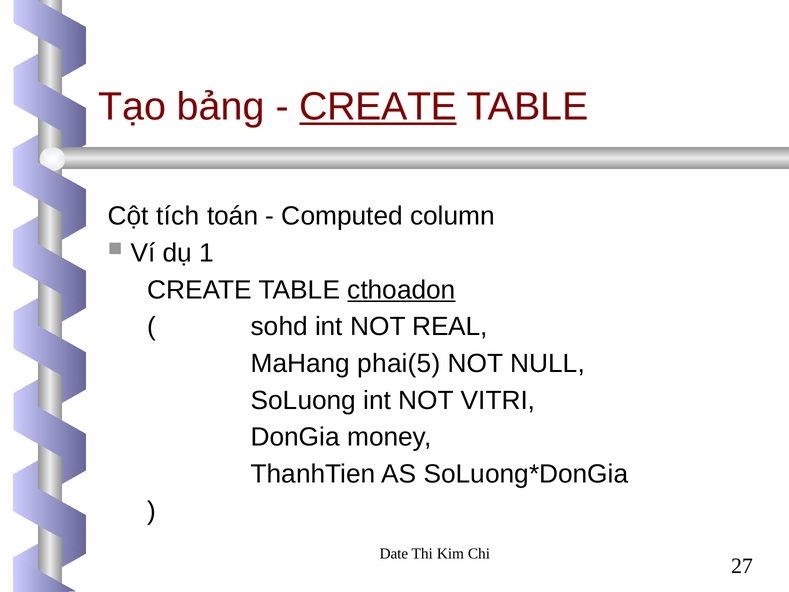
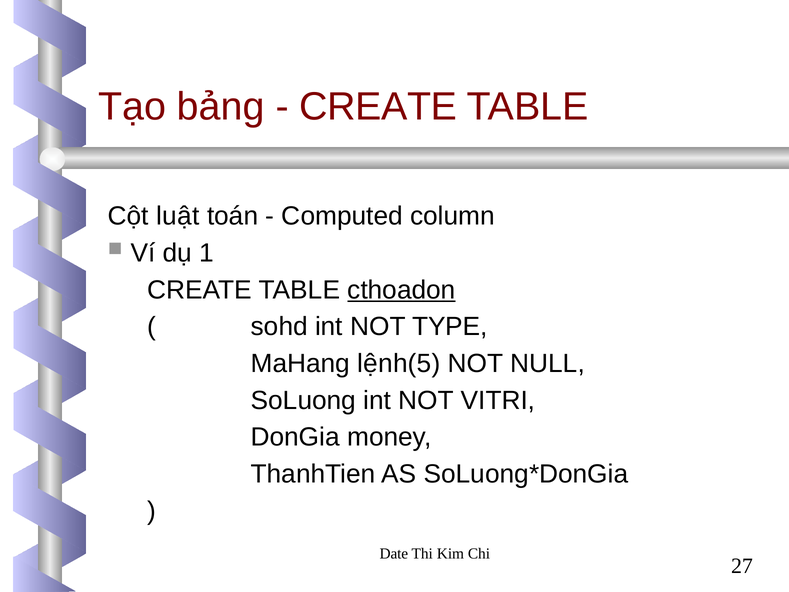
CREATE underline: present -> none (378, 107)
tích: tích -> luật (178, 216)
REAL: REAL -> TYPE (450, 327)
phai(5: phai(5 -> lệnh(5 (399, 363)
